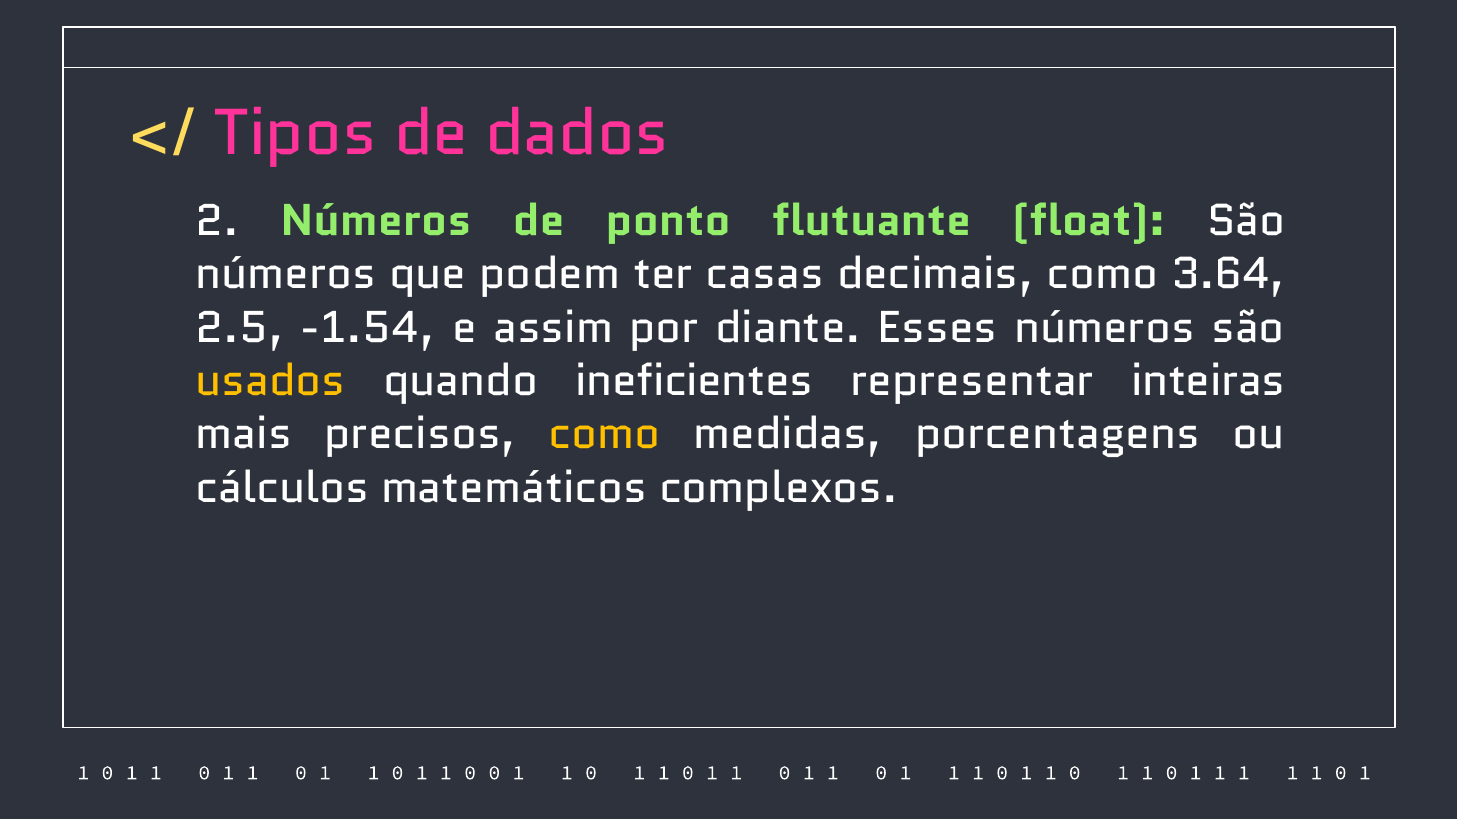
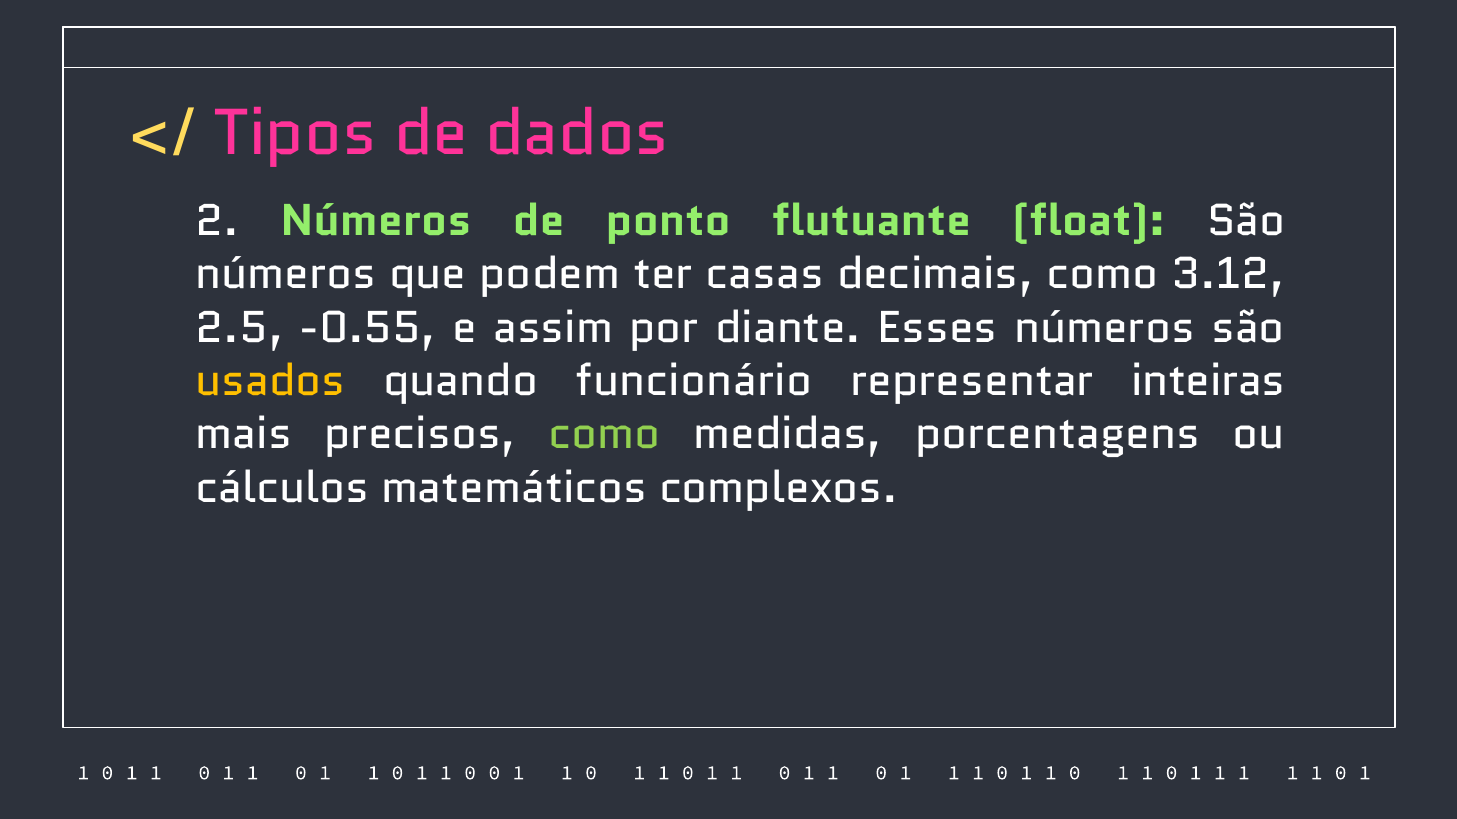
3.64: 3.64 -> 3.12 (1228, 274)
-1.54: -1.54 -> -0.55 (368, 328)
ineficientes: ineficientes -> funcionário (694, 381)
como colour: yellow -> light green (605, 434)
